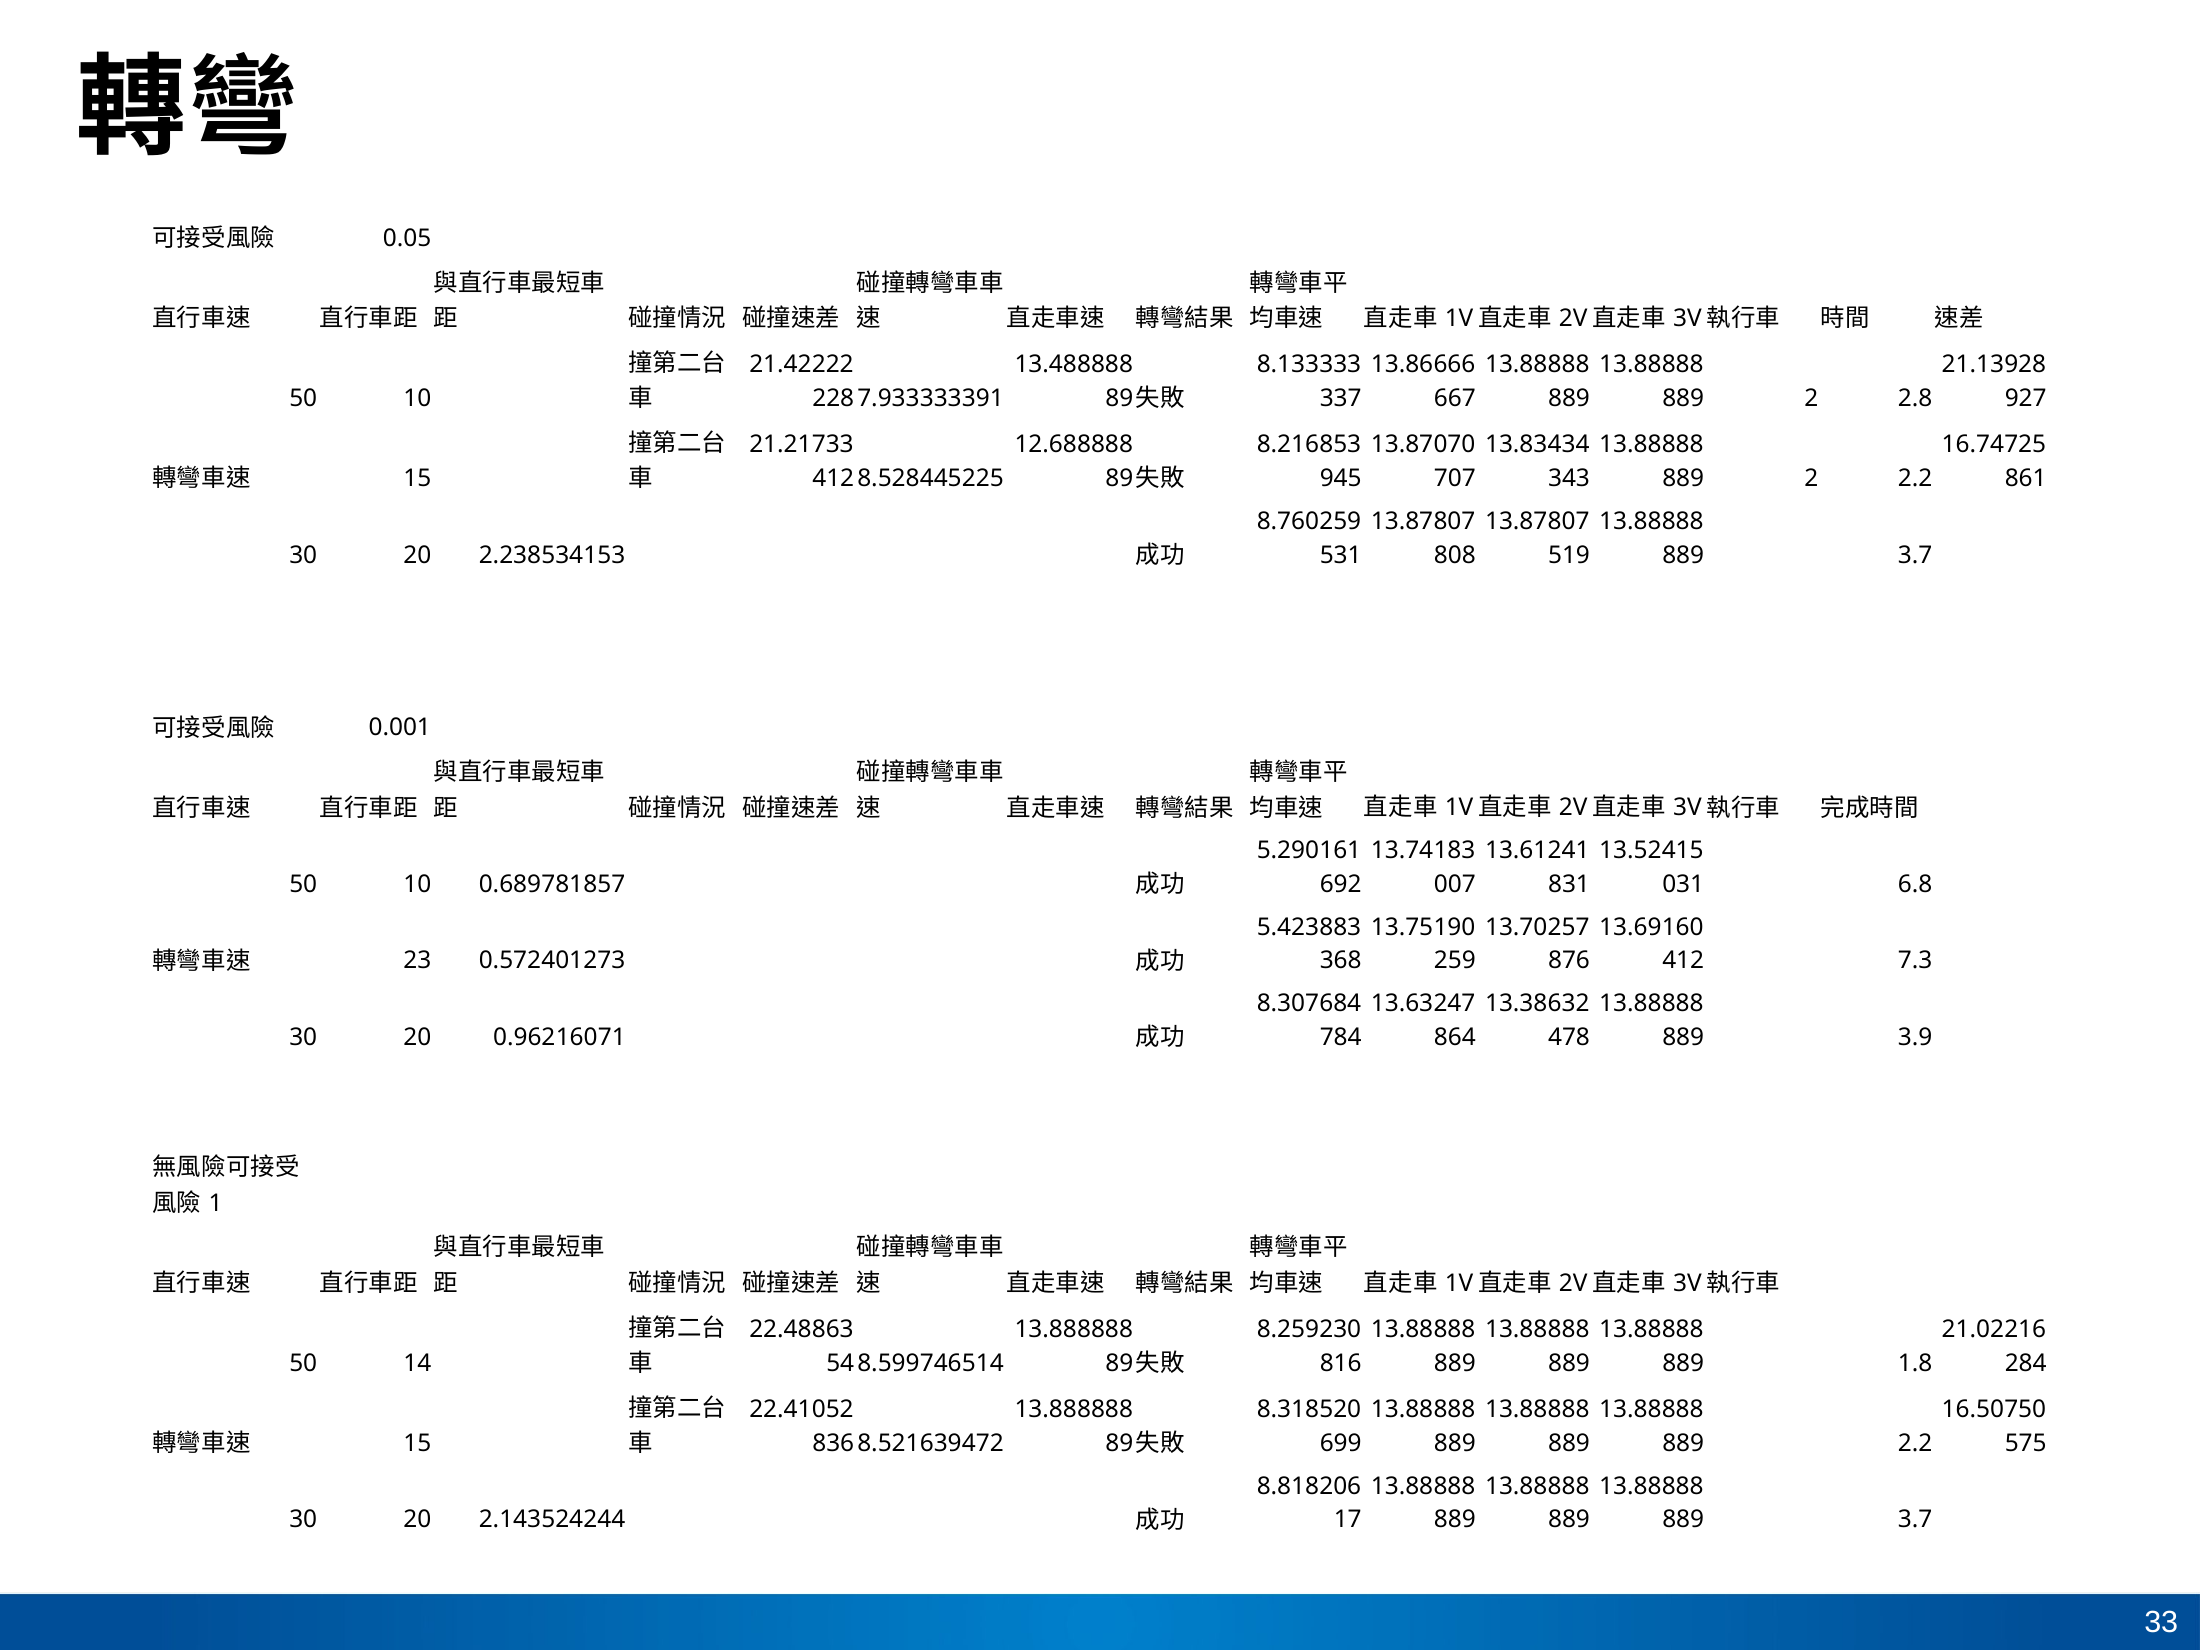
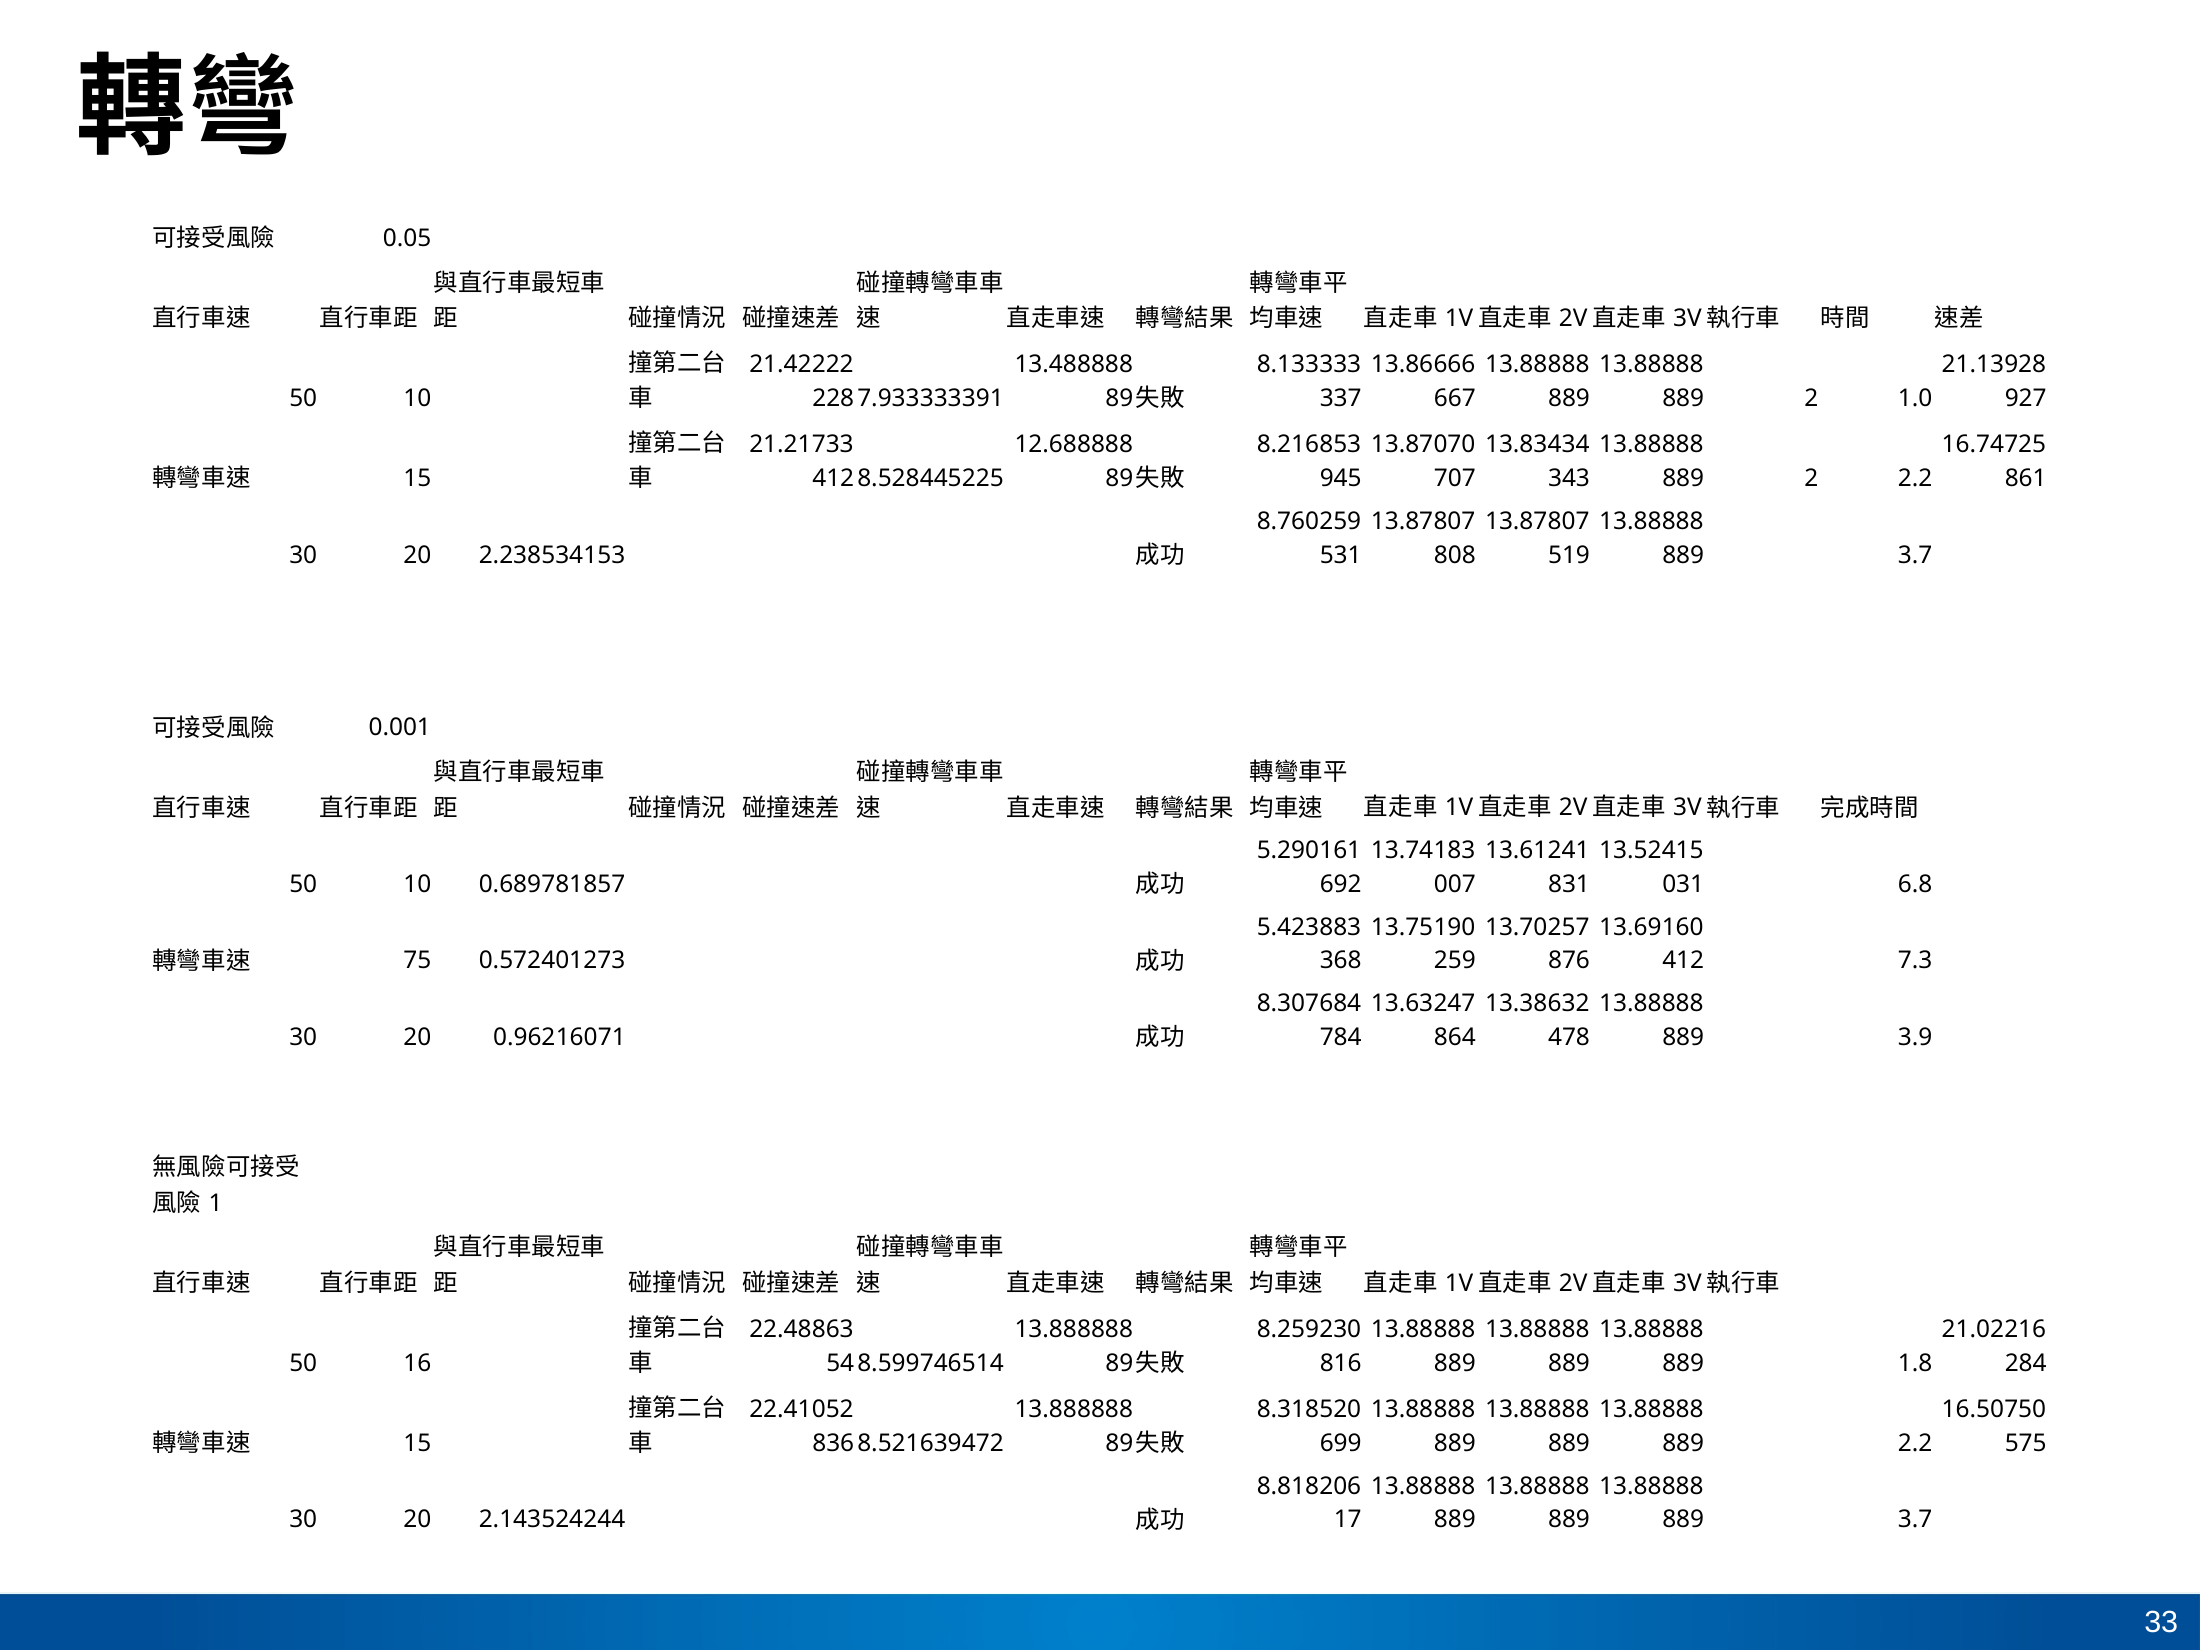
2.8: 2.8 -> 1.0 (1915, 398)
23: 23 -> 75 (417, 961)
14: 14 -> 16 (417, 1363)
